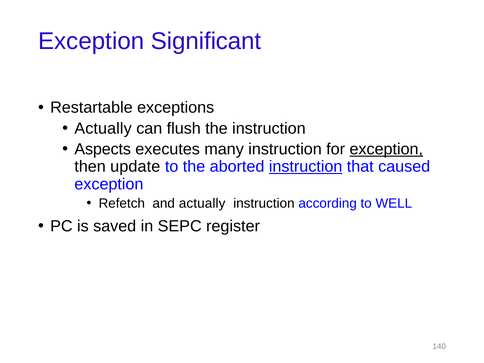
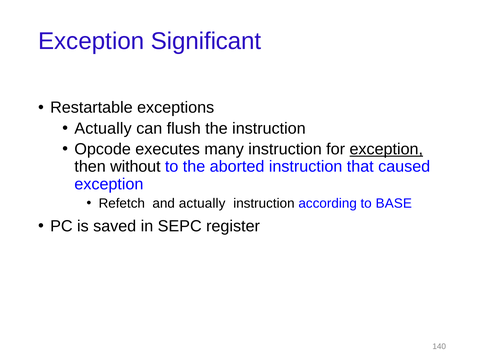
Aspects: Aspects -> Opcode (103, 149)
update: update -> without (135, 167)
instruction underline: present -> none (306, 167)
WELL: WELL -> BASE (394, 203)
